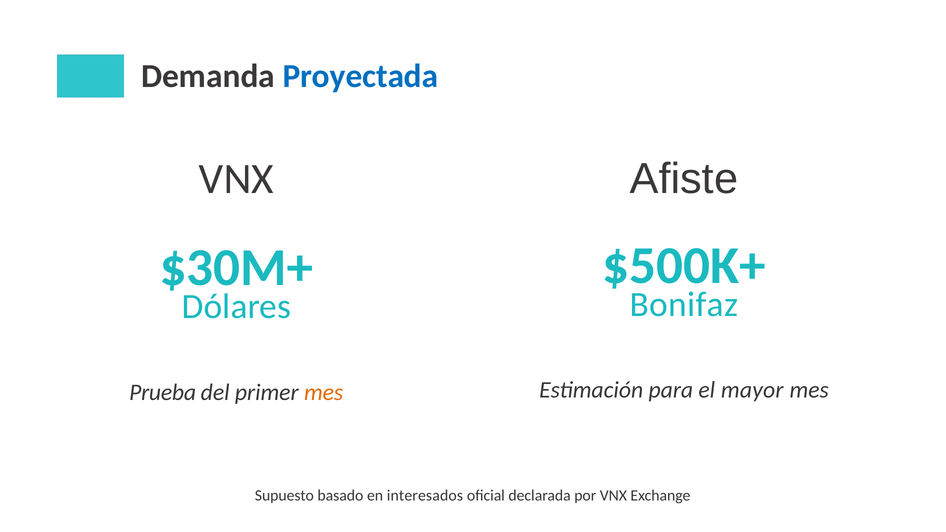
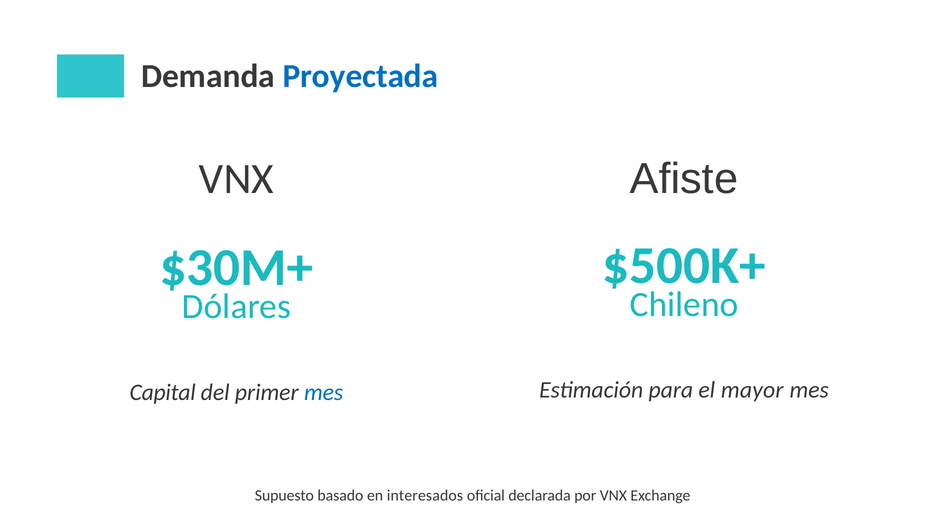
Bonifaz: Bonifaz -> Chileno (684, 304)
Prueba: Prueba -> Capital (163, 392)
mes colour: orange -> blue (324, 392)
